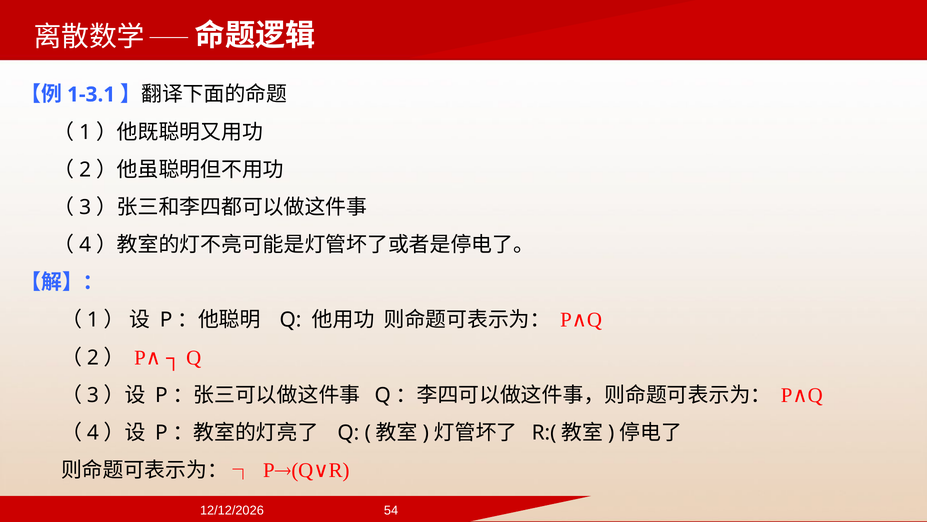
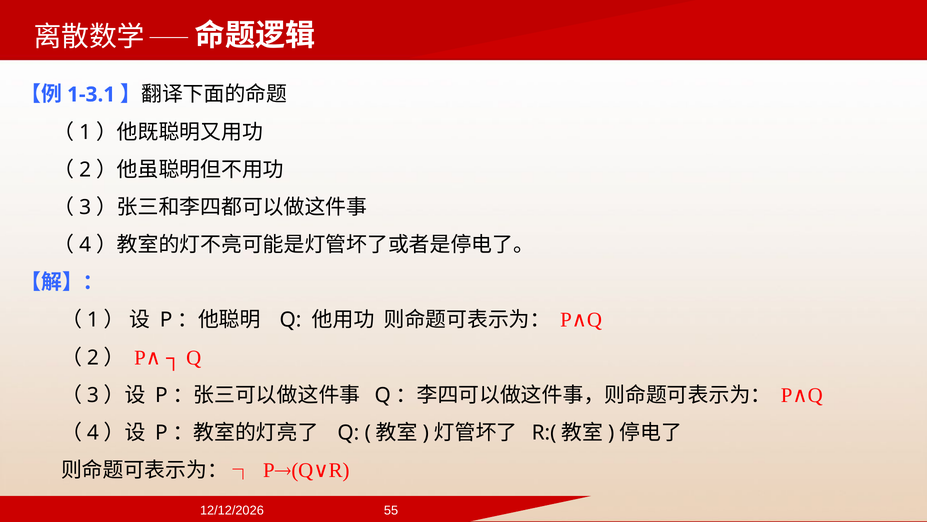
54: 54 -> 55 (391, 510)
